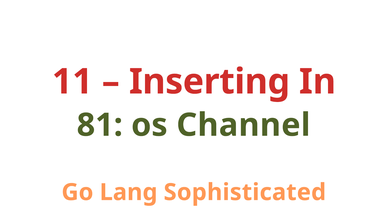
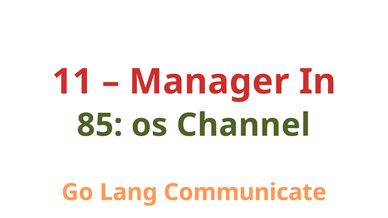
Inserting: Inserting -> Manager (209, 82)
81: 81 -> 85 (100, 125)
Sophisticated: Sophisticated -> Communicate (245, 193)
